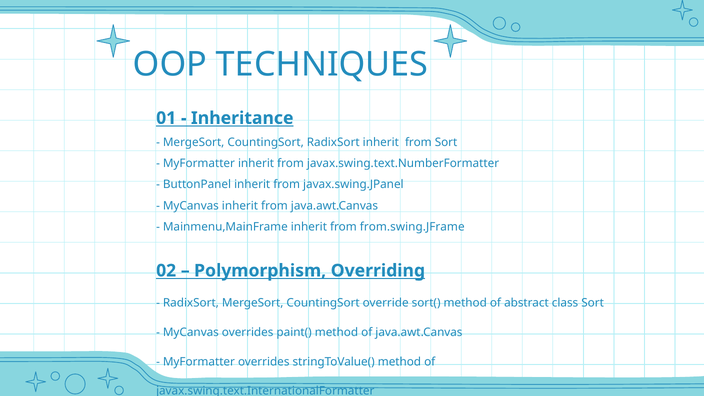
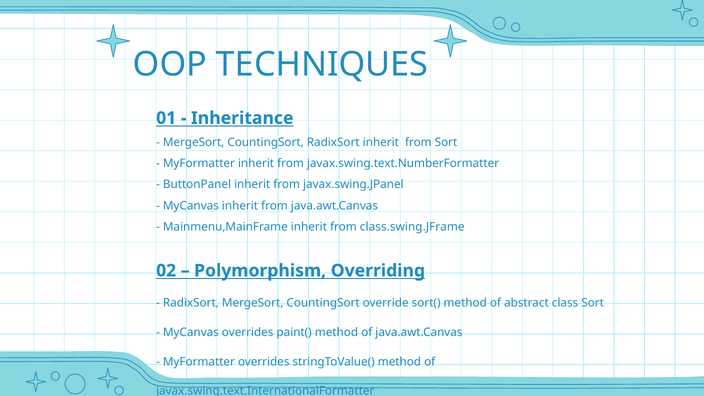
from.swing.JFrame: from.swing.JFrame -> class.swing.JFrame (412, 227)
